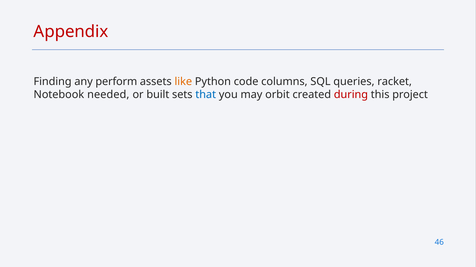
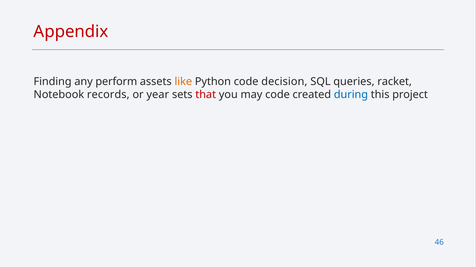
columns: columns -> decision (284, 82)
needed: needed -> records (108, 95)
built: built -> year (158, 95)
that colour: blue -> red (206, 95)
may orbit: orbit -> code (277, 95)
during colour: red -> blue (351, 95)
